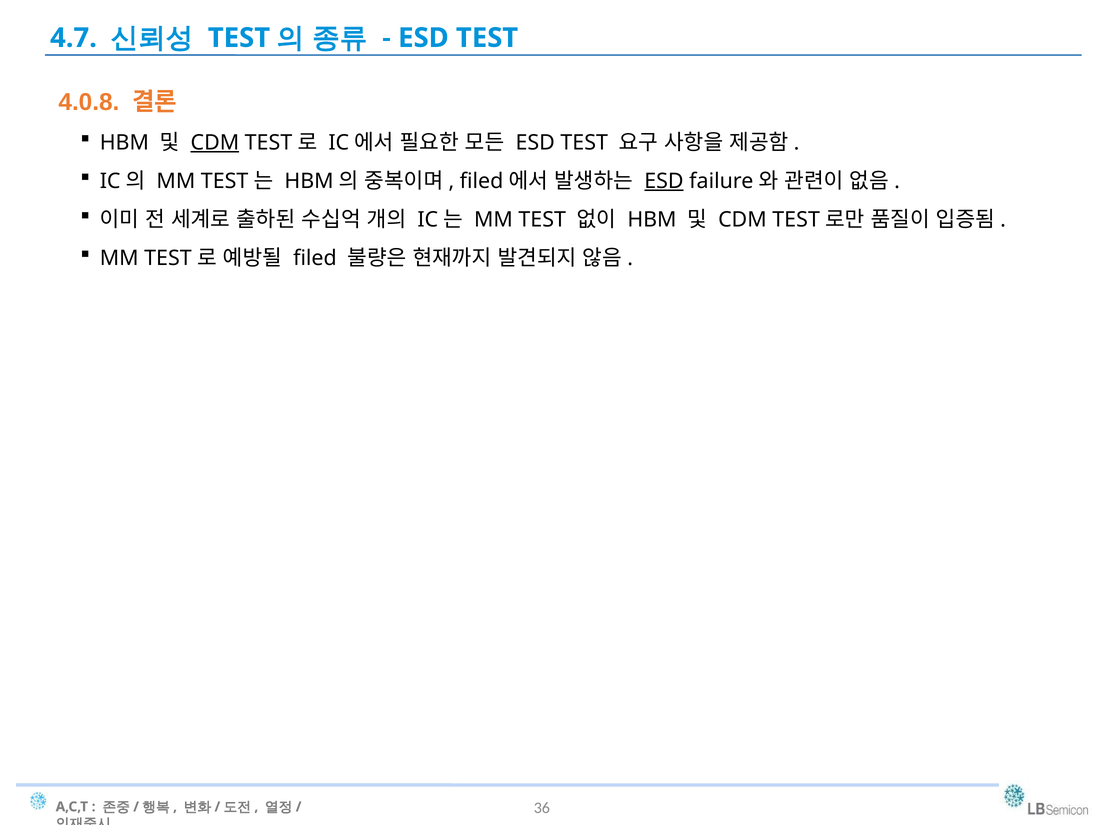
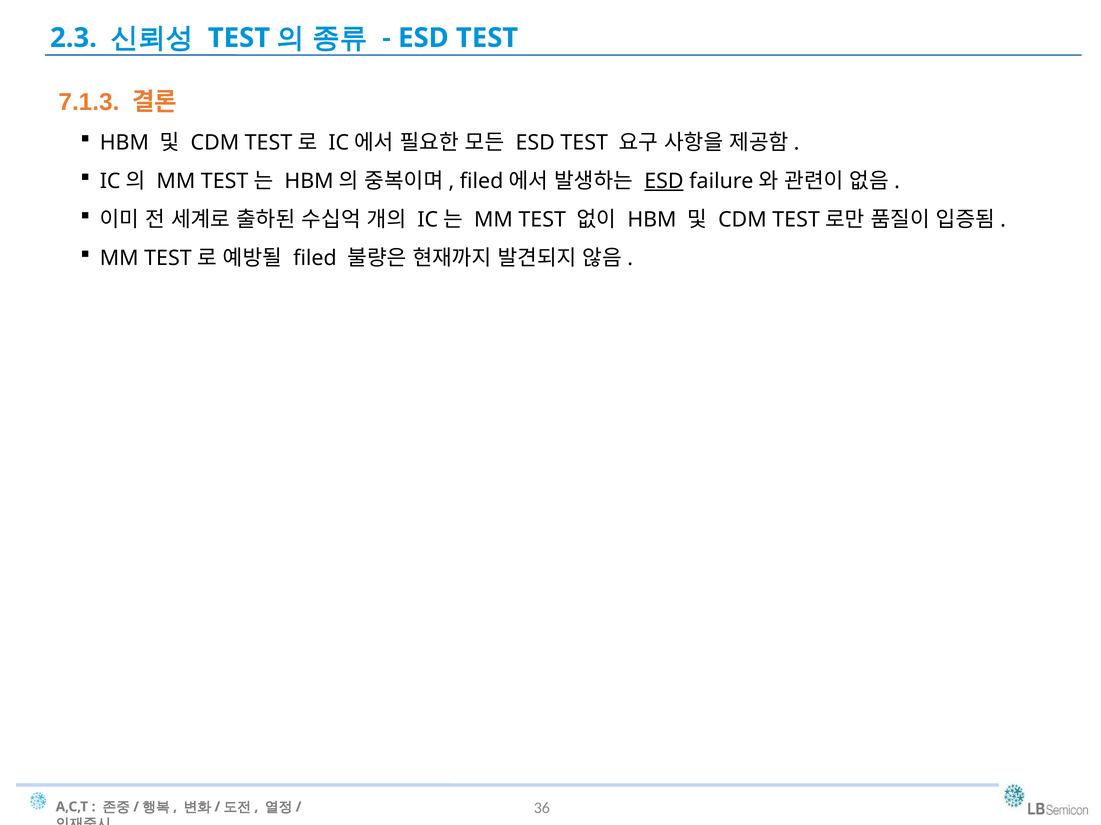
4.7: 4.7 -> 2.3 (73, 38)
4.0.8: 4.0.8 -> 7.1.3 (89, 103)
CDM underline: present -> none (215, 143)
